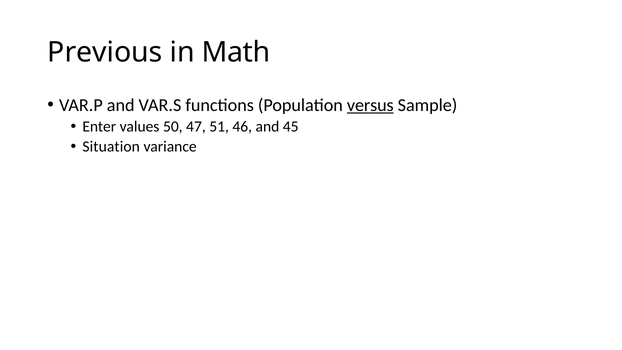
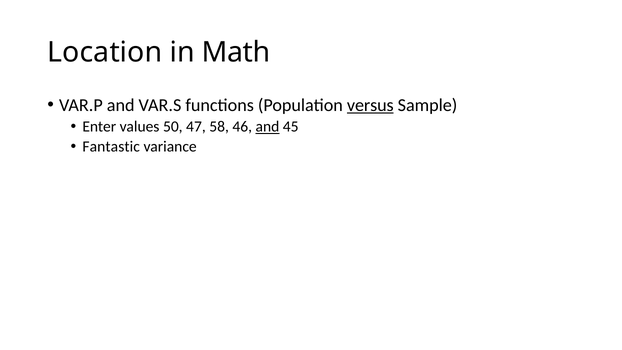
Previous: Previous -> Location (105, 52)
51: 51 -> 58 (219, 127)
and underline: none -> present (267, 127)
Situation: Situation -> Fantastic (111, 147)
